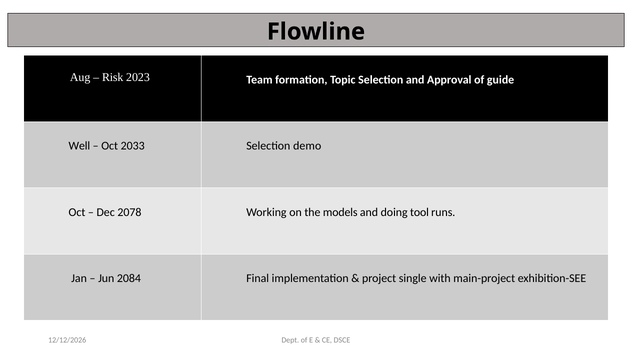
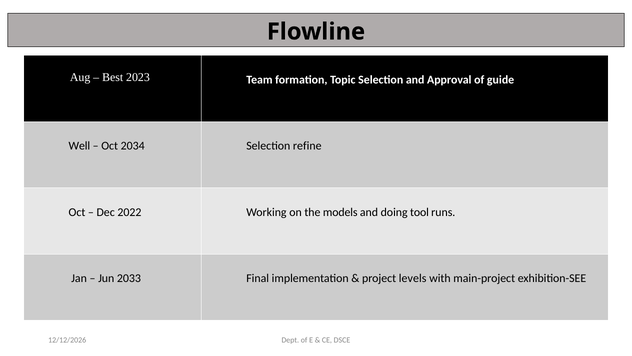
Risk: Risk -> Best (113, 77)
2033: 2033 -> 2034 (133, 146)
demo: demo -> refine (307, 146)
2078: 2078 -> 2022 (129, 212)
2084: 2084 -> 2033 (129, 278)
single: single -> levels (413, 278)
